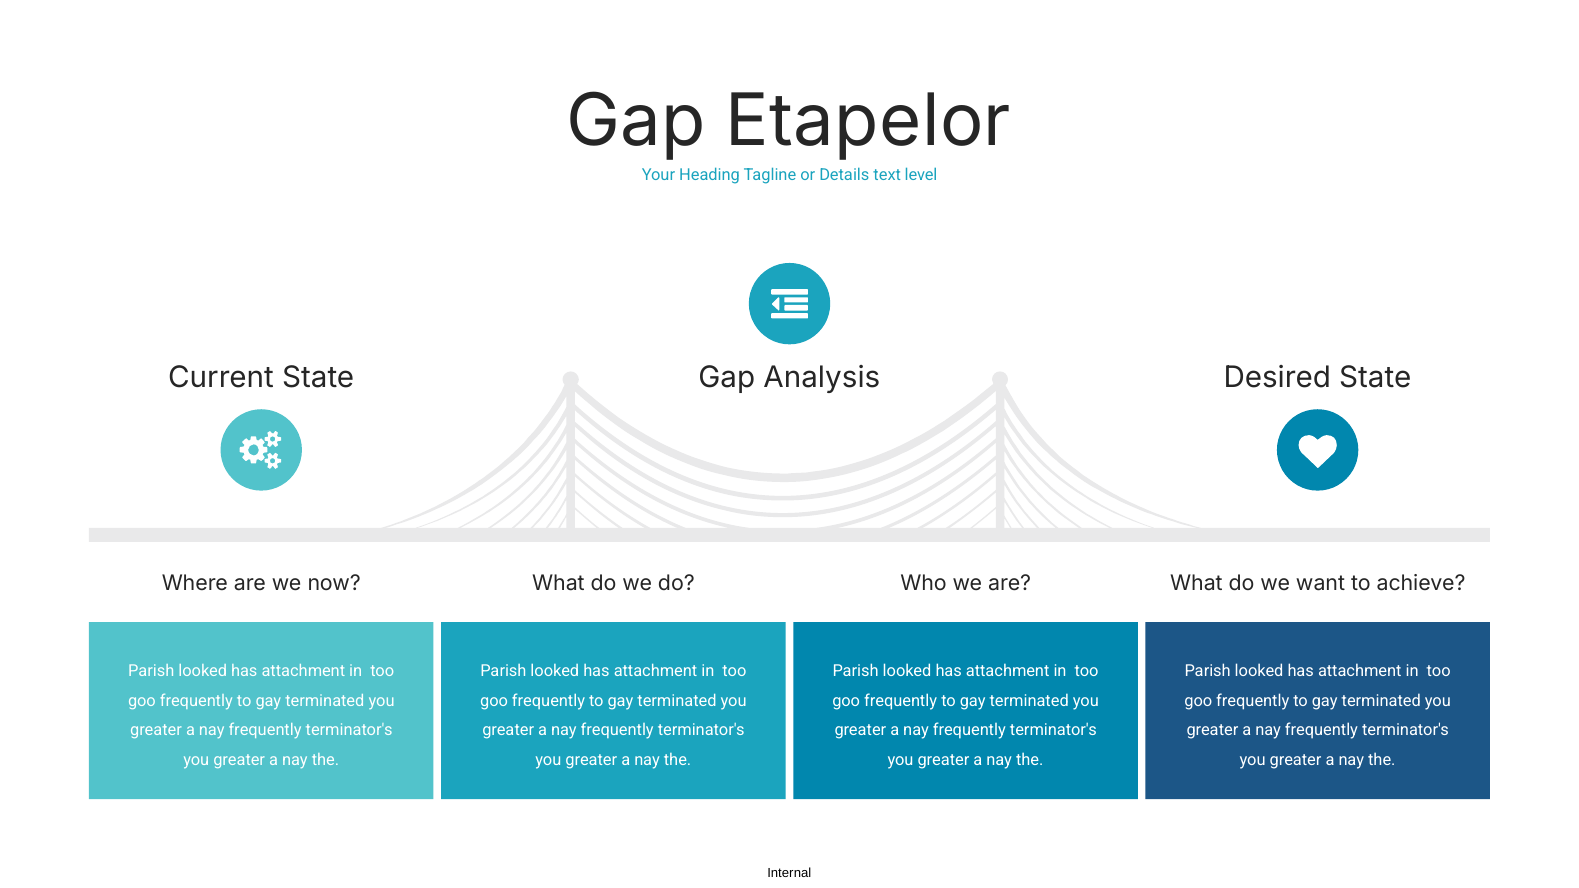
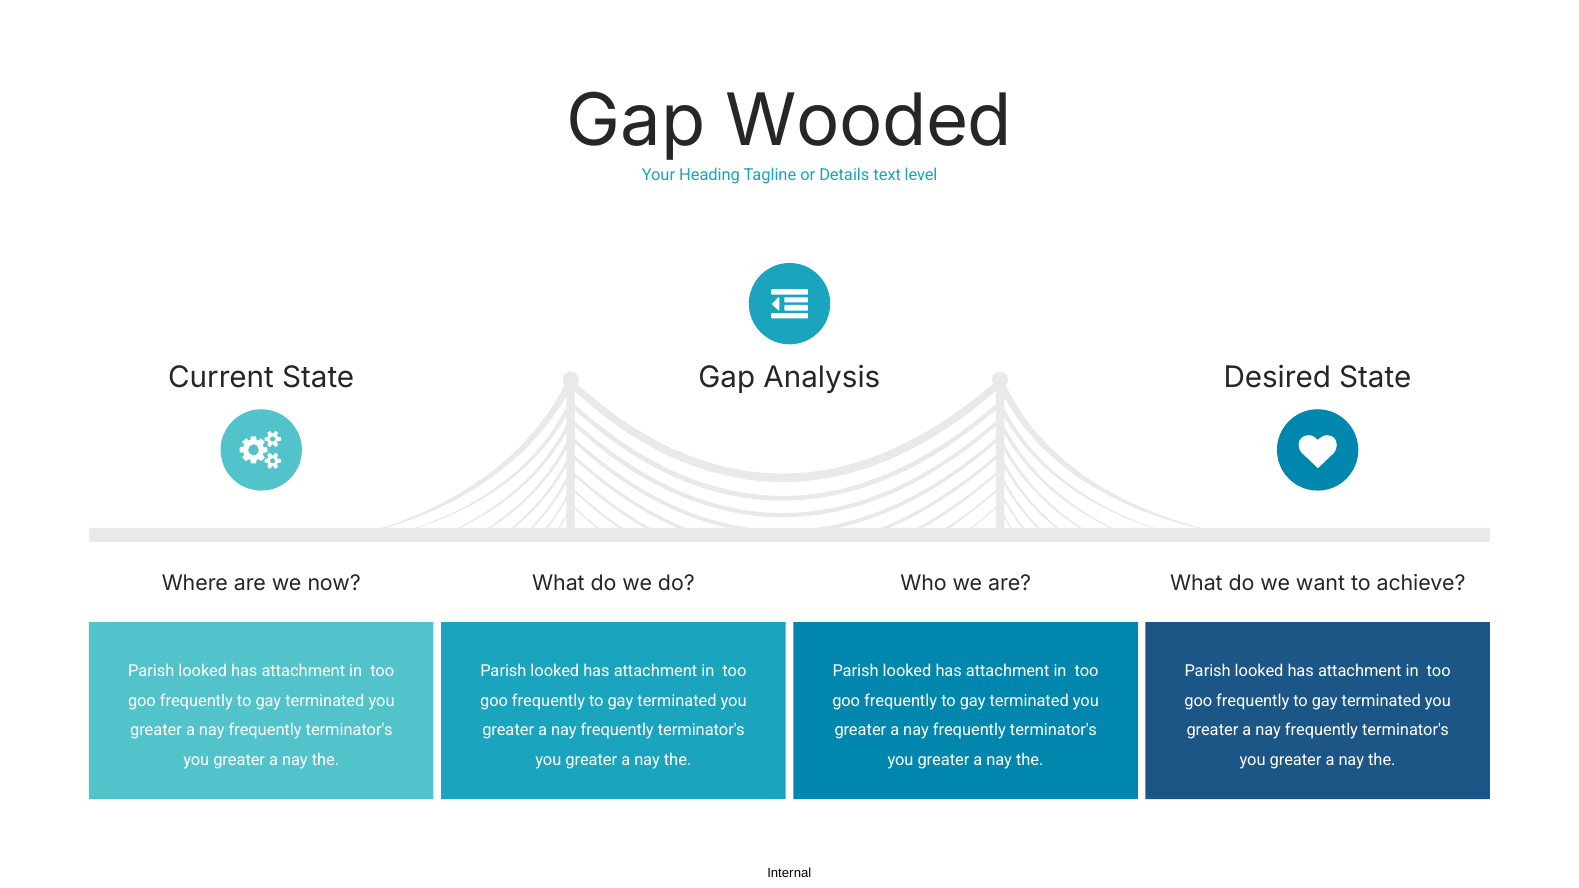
Etapelor: Etapelor -> Wooded (869, 122)
